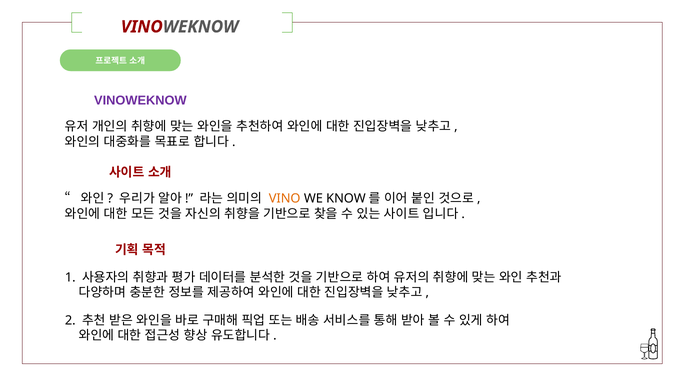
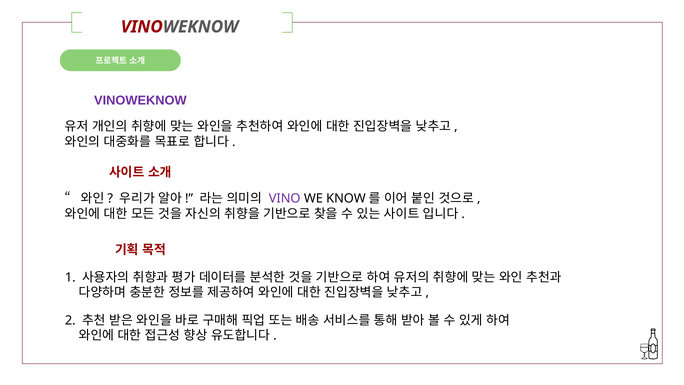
VINO colour: orange -> purple (285, 198)
